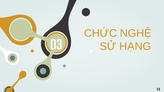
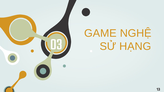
CHỨC: CHỨC -> GAME (100, 33)
